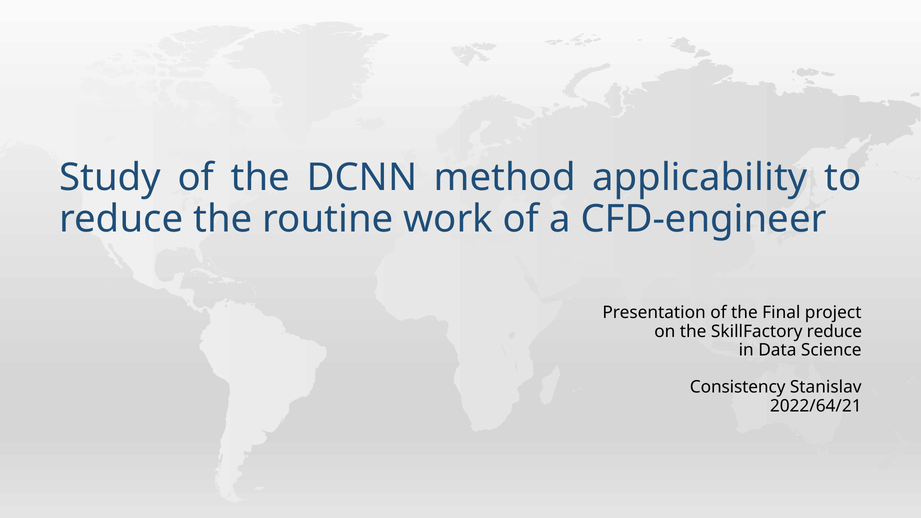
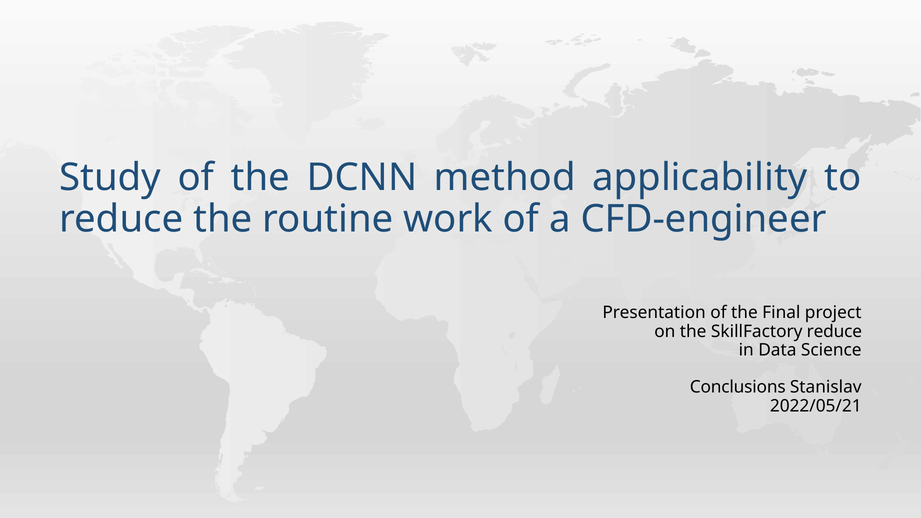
Consistency: Consistency -> Conclusions (738, 387)
2022/64/21: 2022/64/21 -> 2022/05/21 (816, 406)
